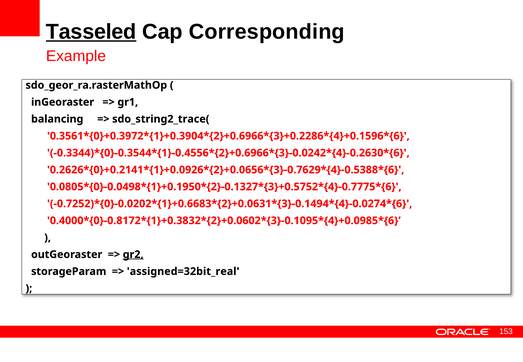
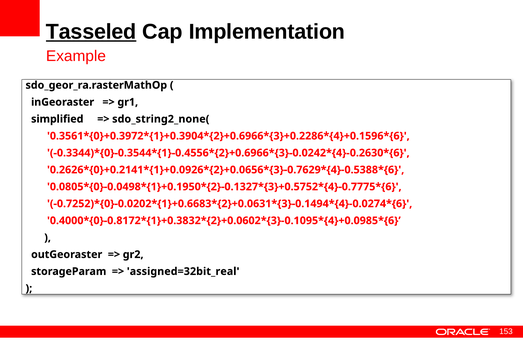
Corresponding: Corresponding -> Implementation (267, 32)
balancing: balancing -> simplified (57, 119)
sdo_string2_trace(: sdo_string2_trace( -> sdo_string2_none( (161, 119)
gr2 underline: present -> none (133, 255)
